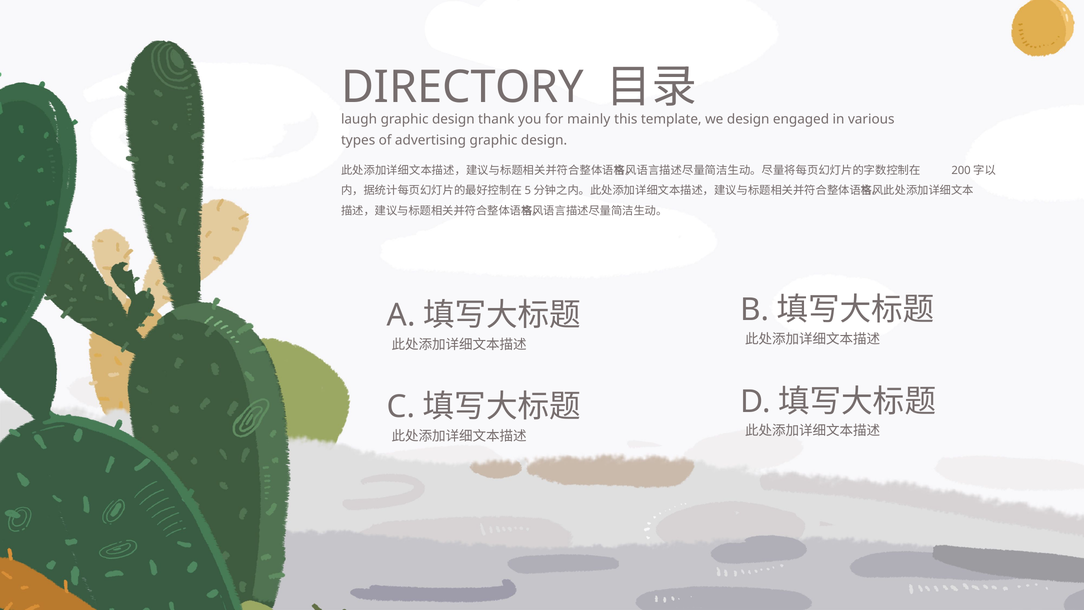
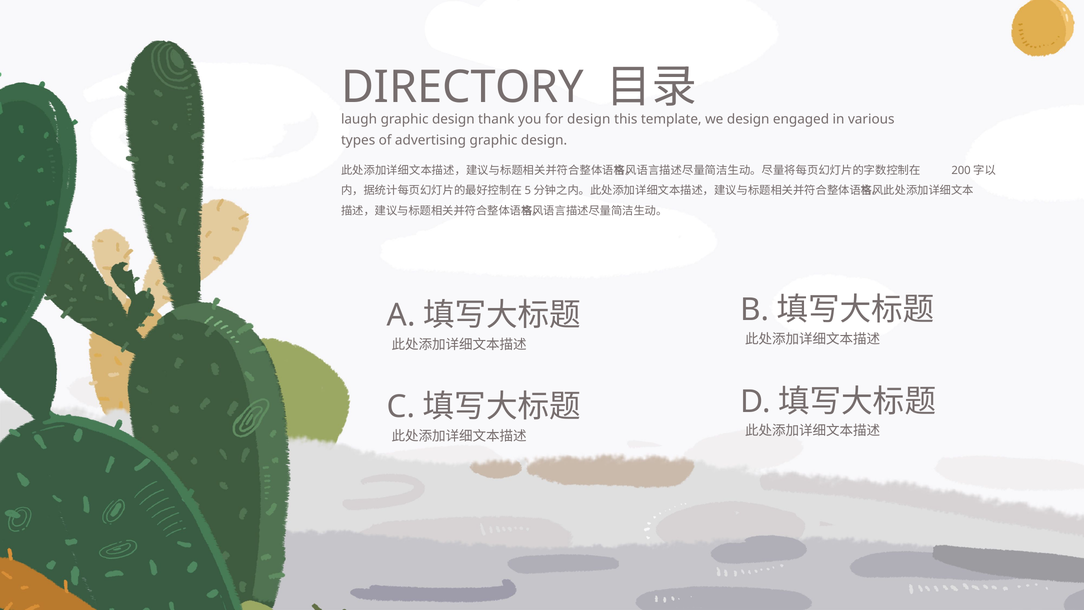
mainly: mainly -> design (589, 119)
